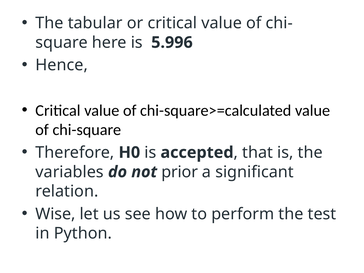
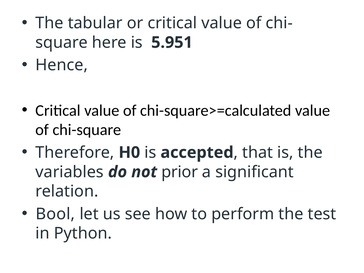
5.996: 5.996 -> 5.951 (172, 42)
Wise: Wise -> Bool (55, 214)
